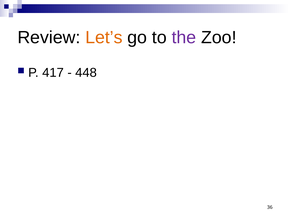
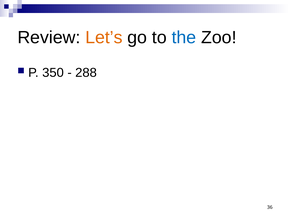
the colour: purple -> blue (184, 37)
417: 417 -> 350 (53, 73)
448: 448 -> 288 (86, 73)
